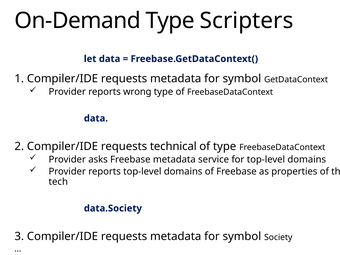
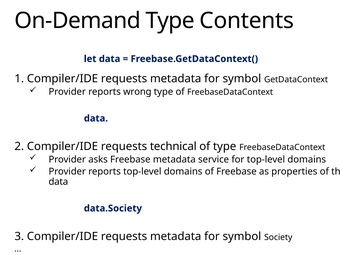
Scripters: Scripters -> Contents (247, 21)
tech: tech -> data (58, 182)
